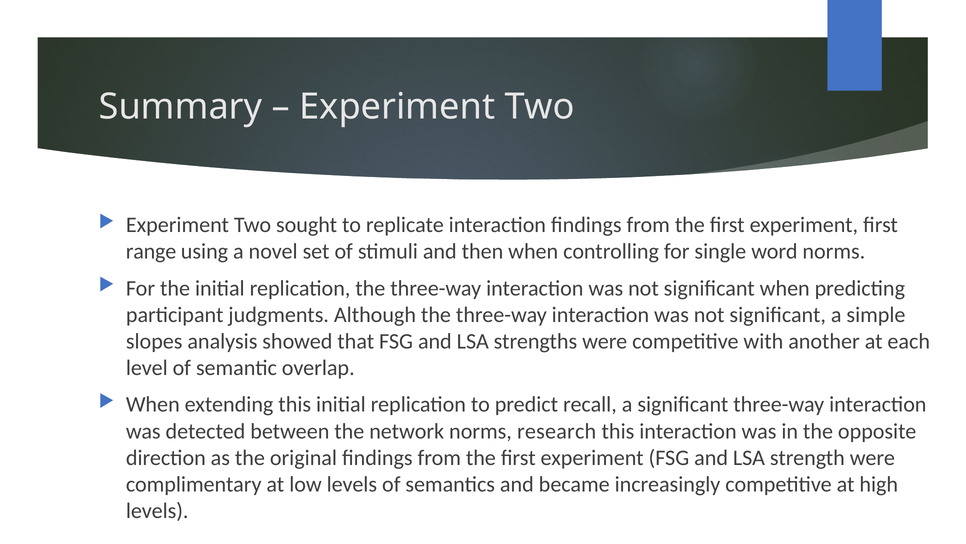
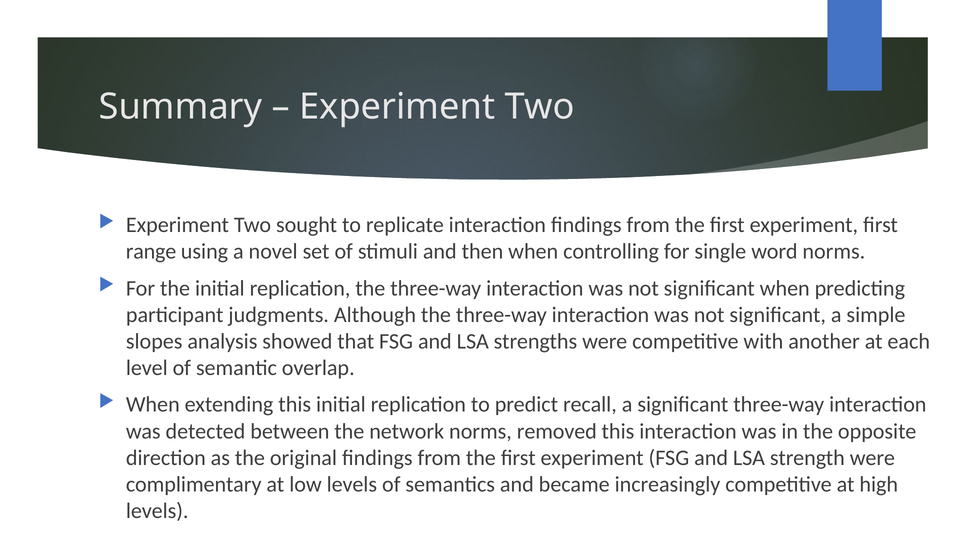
research: research -> removed (557, 431)
